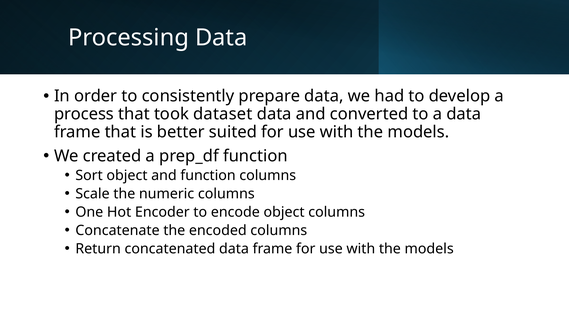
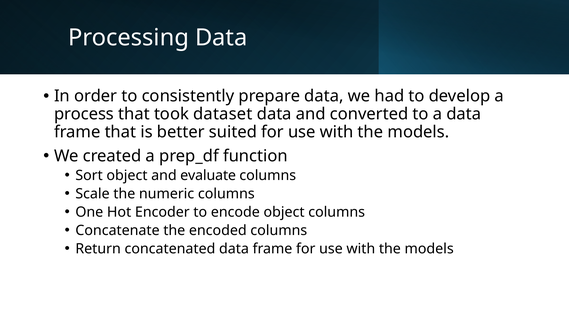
and function: function -> evaluate (208, 176)
